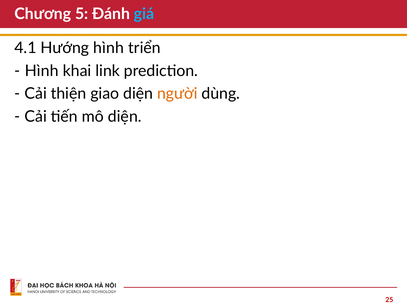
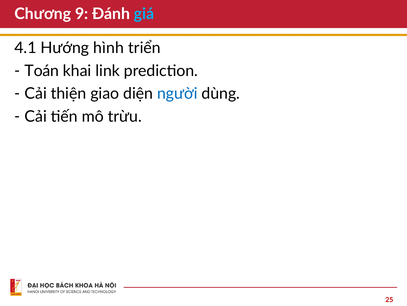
5: 5 -> 9 (82, 14)
Hình: Hình -> Toán (42, 71)
người colour: orange -> blue (177, 93)
mô diện: diện -> trừu (125, 116)
